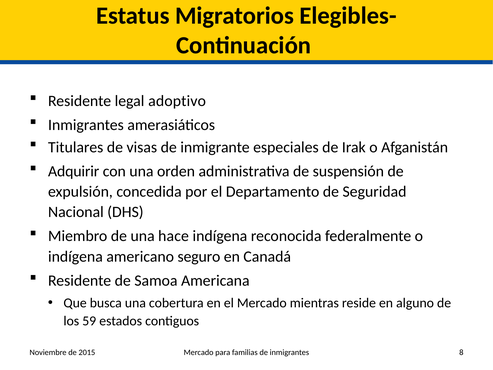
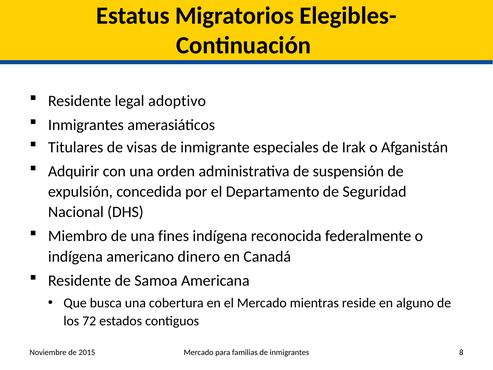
hace: hace -> fines (174, 236)
seguro: seguro -> dinero (199, 256)
59: 59 -> 72 (89, 321)
